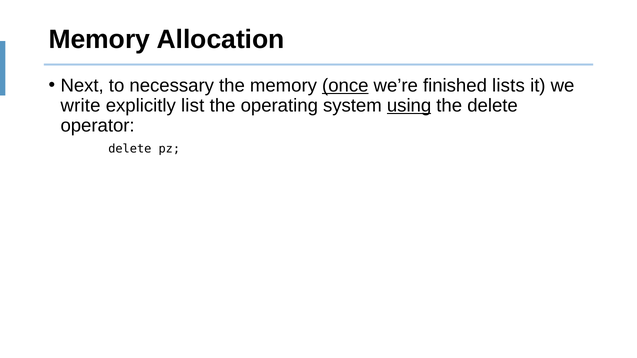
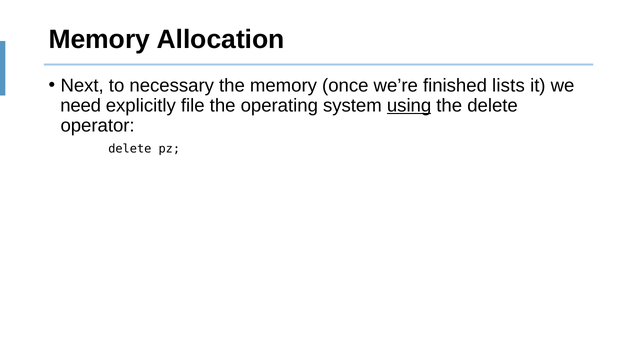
once underline: present -> none (345, 85)
write: write -> need (81, 106)
list: list -> file (193, 106)
